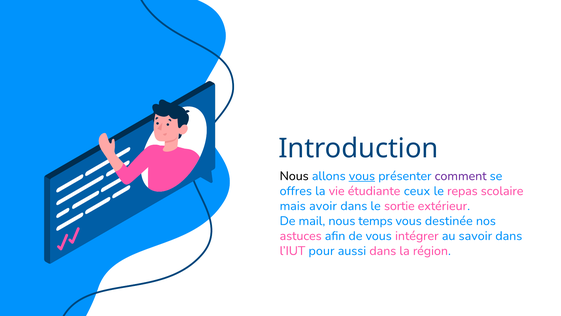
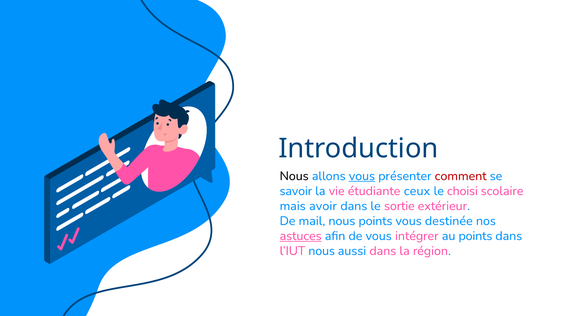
comment colour: purple -> red (461, 176)
offres: offres -> savoir (296, 191)
repas: repas -> choisi (462, 191)
nous temps: temps -> points (375, 221)
astuces underline: none -> present (301, 236)
au savoir: savoir -> points (475, 236)
l’IUT pour: pour -> nous (322, 251)
